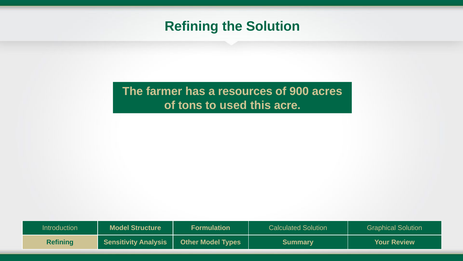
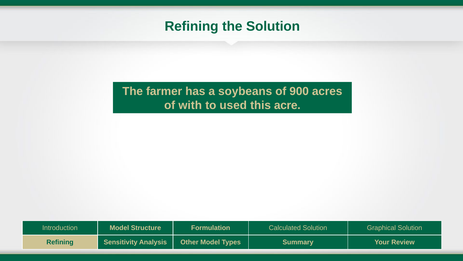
resources: resources -> soybeans (245, 91)
tons: tons -> with (190, 105)
